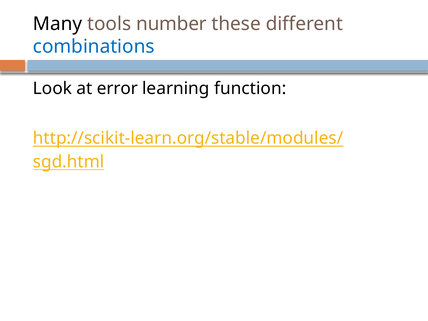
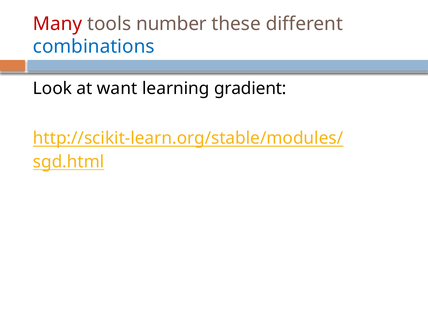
Many colour: black -> red (58, 24)
error: error -> want (117, 89)
function: function -> gradient (250, 89)
